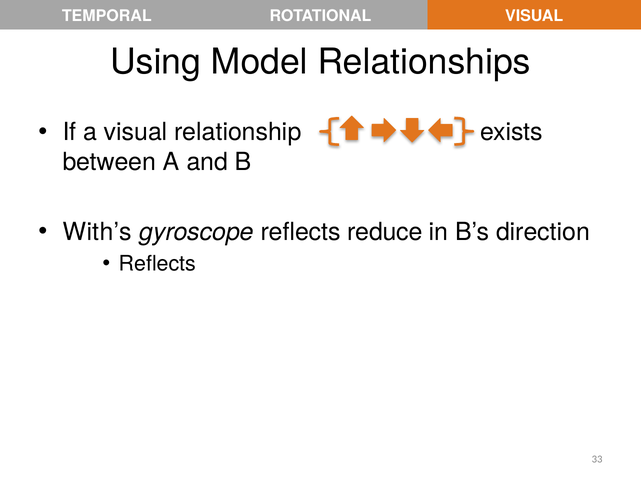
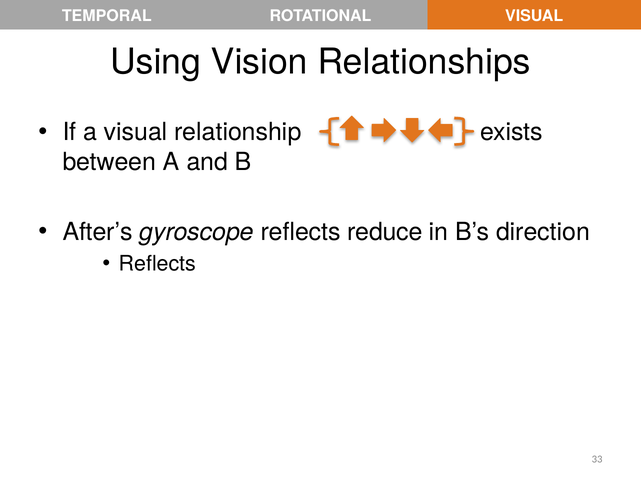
Model: Model -> Vision (259, 62)
With’s: With’s -> After’s (98, 232)
